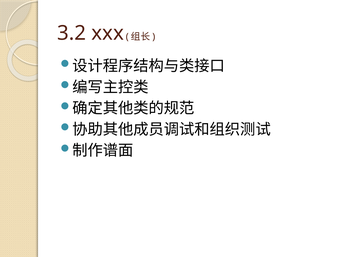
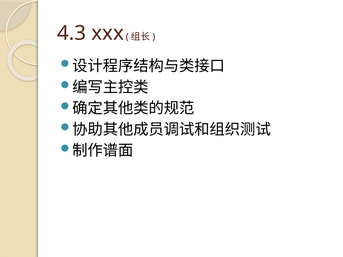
3.2: 3.2 -> 4.3 (72, 33)
